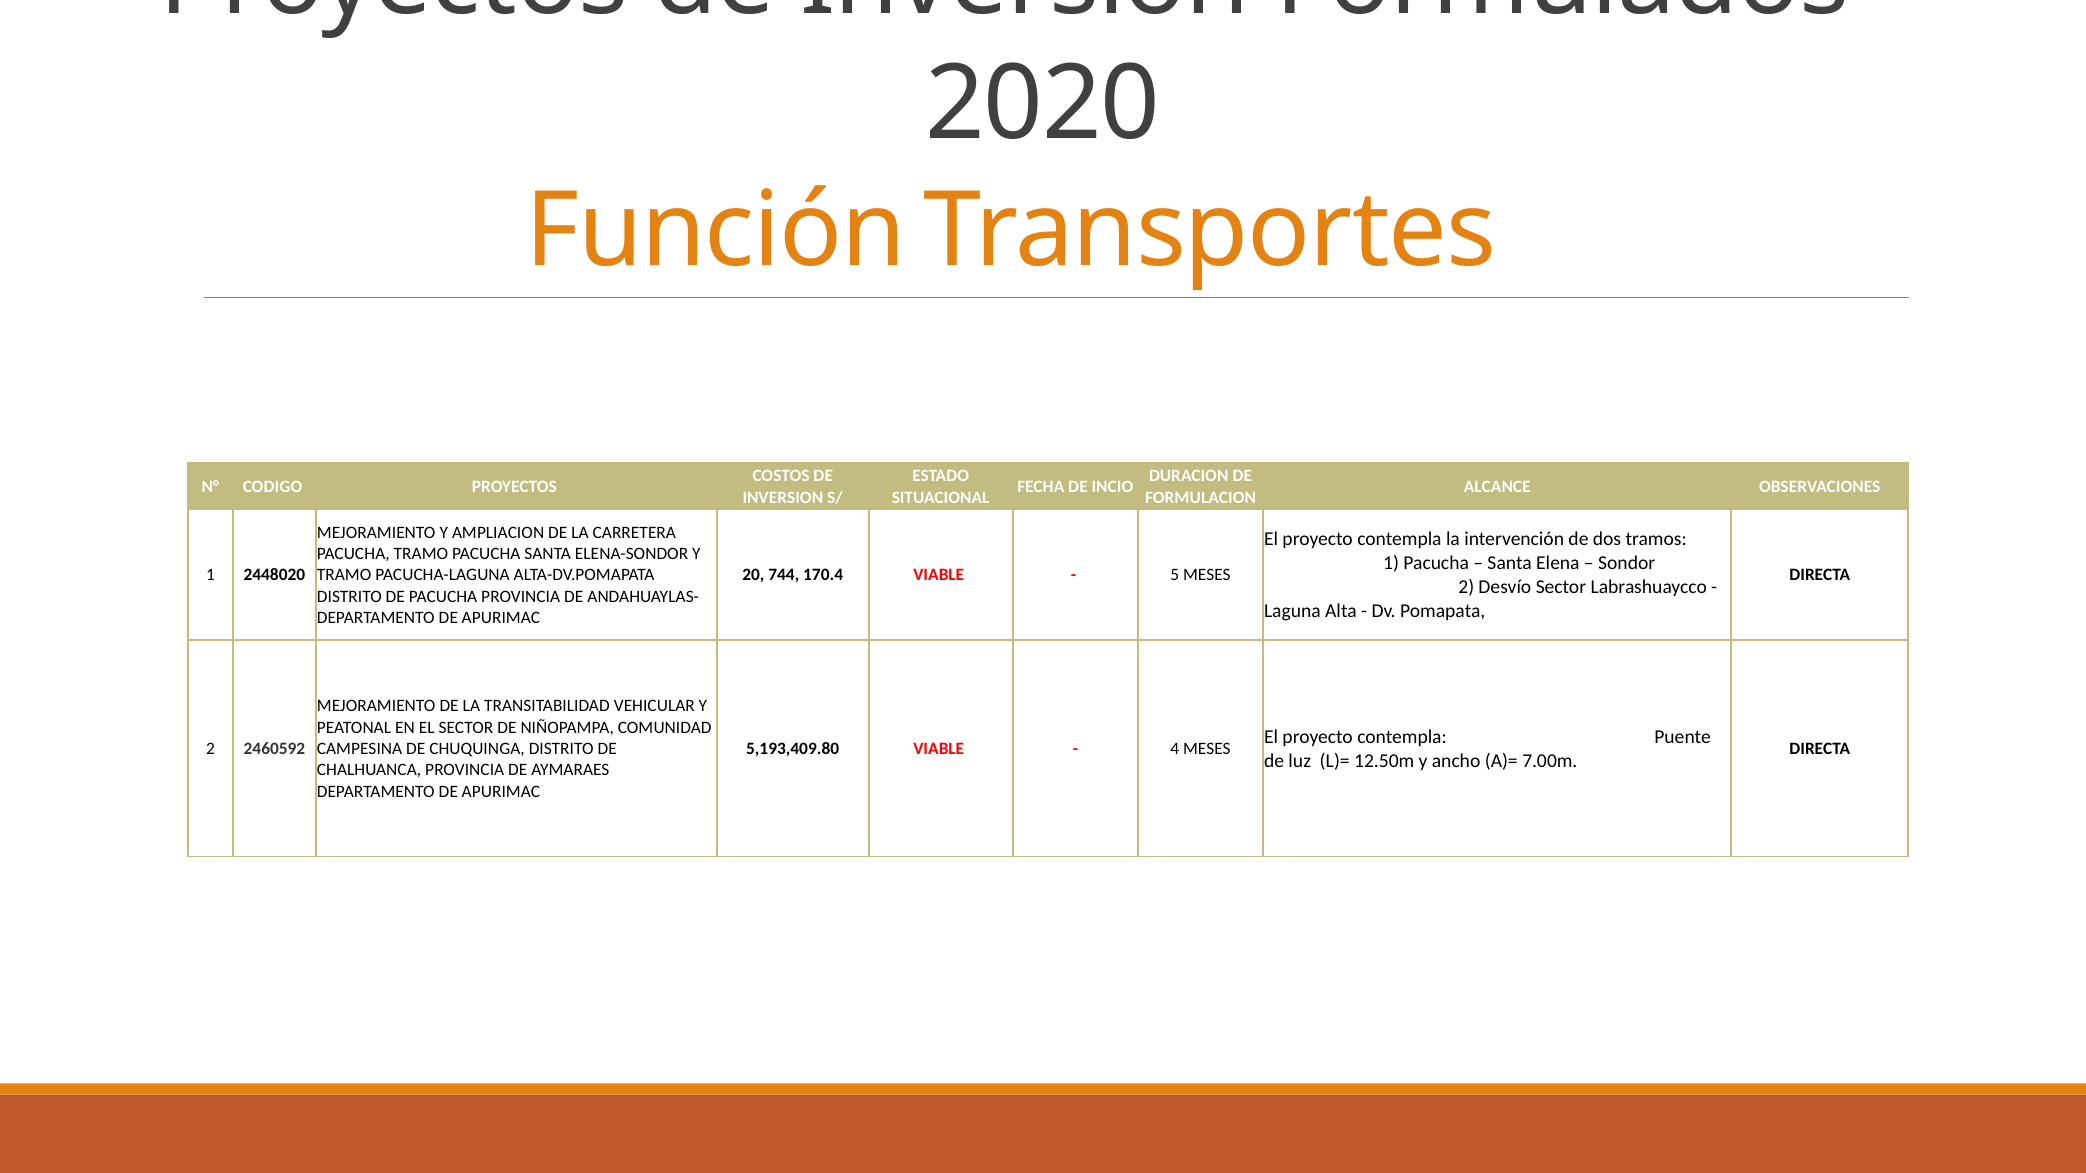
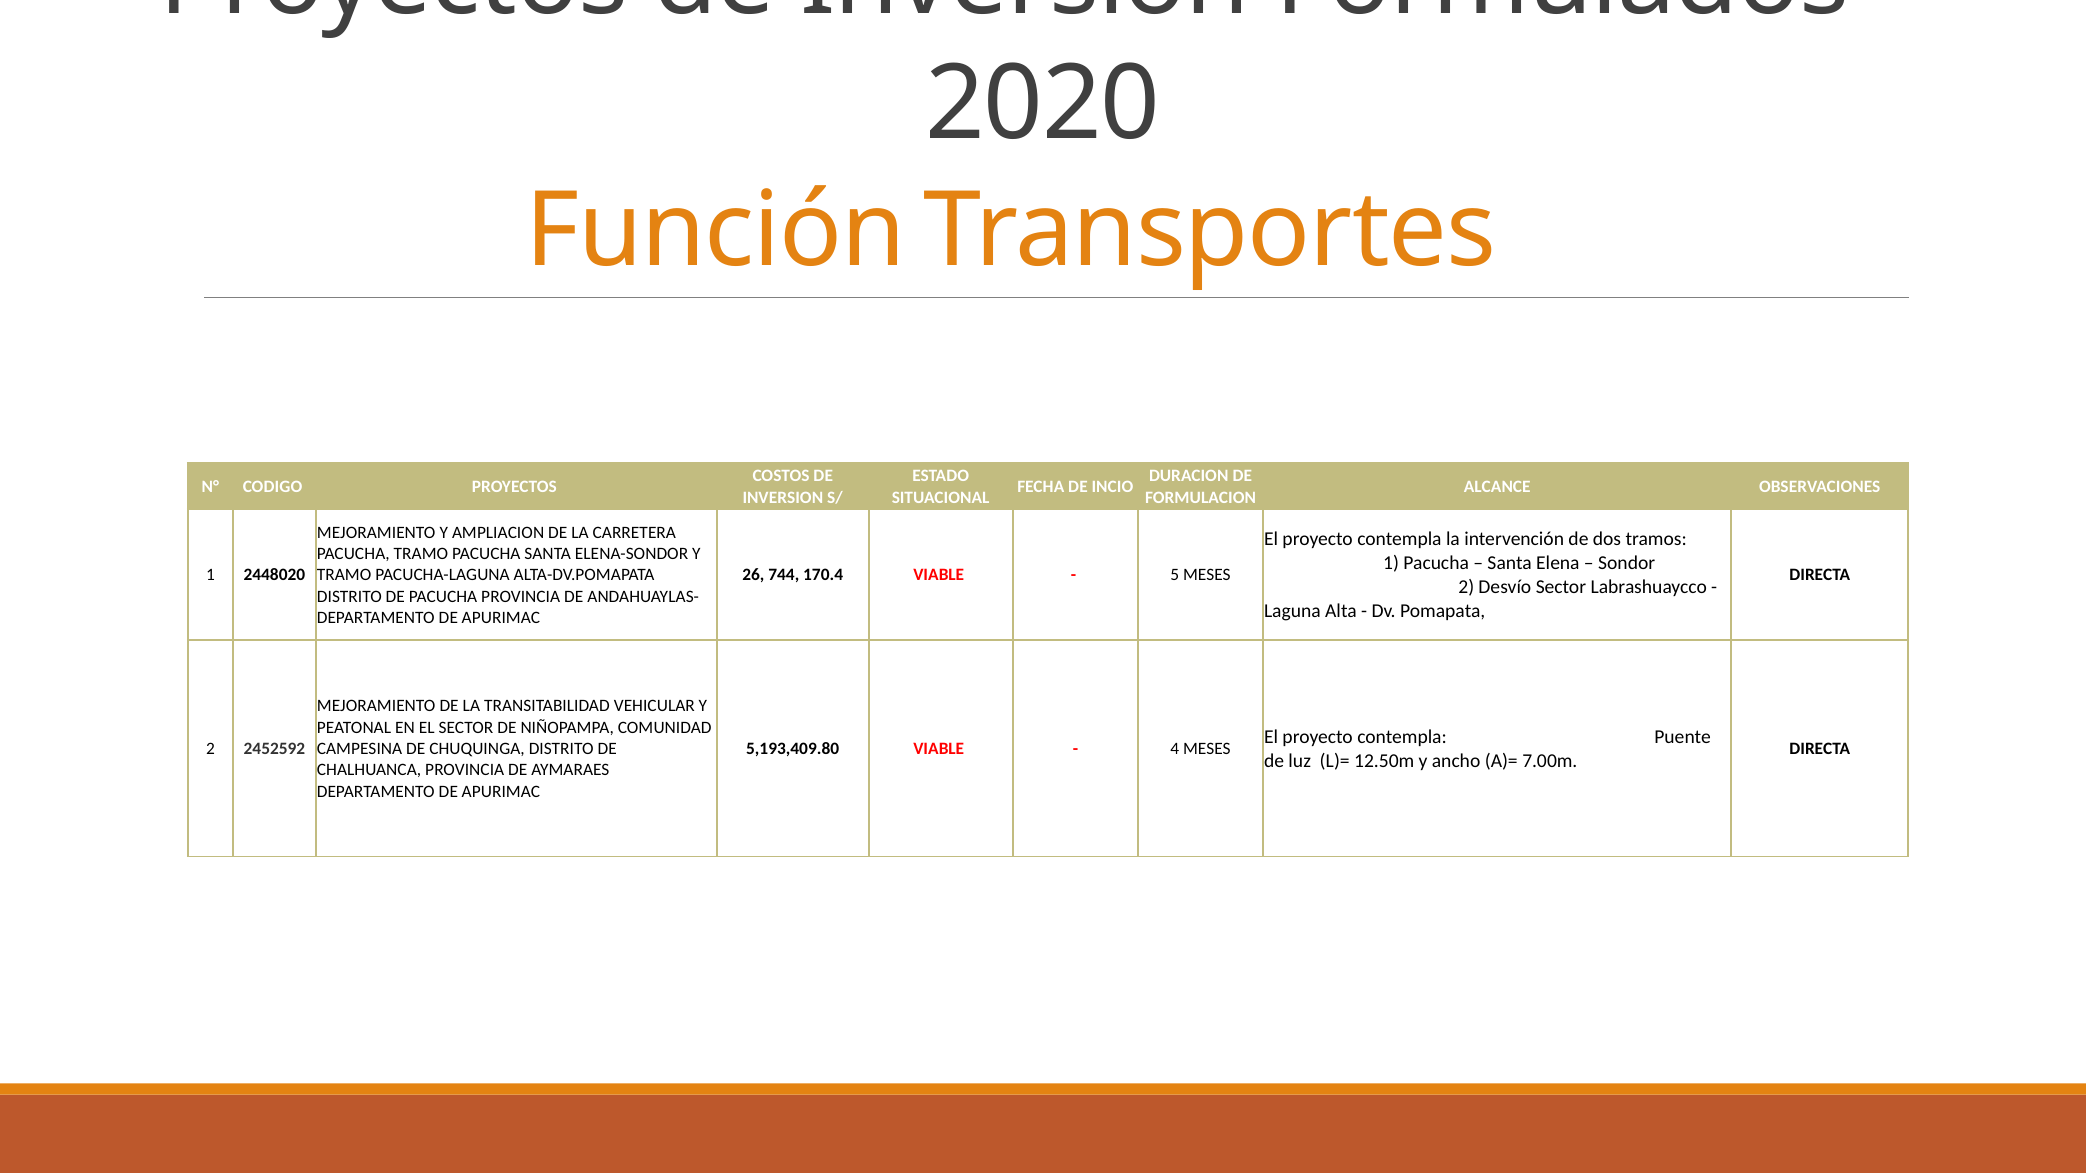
20: 20 -> 26 (753, 575)
2460592: 2460592 -> 2452592 (274, 749)
